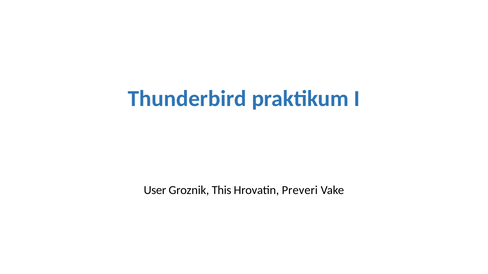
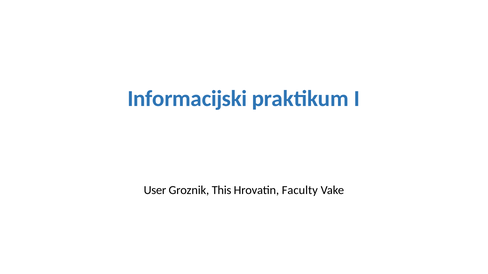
Thunderbird: Thunderbird -> Informacijski (187, 99)
Preveri: Preveri -> Faculty (300, 191)
